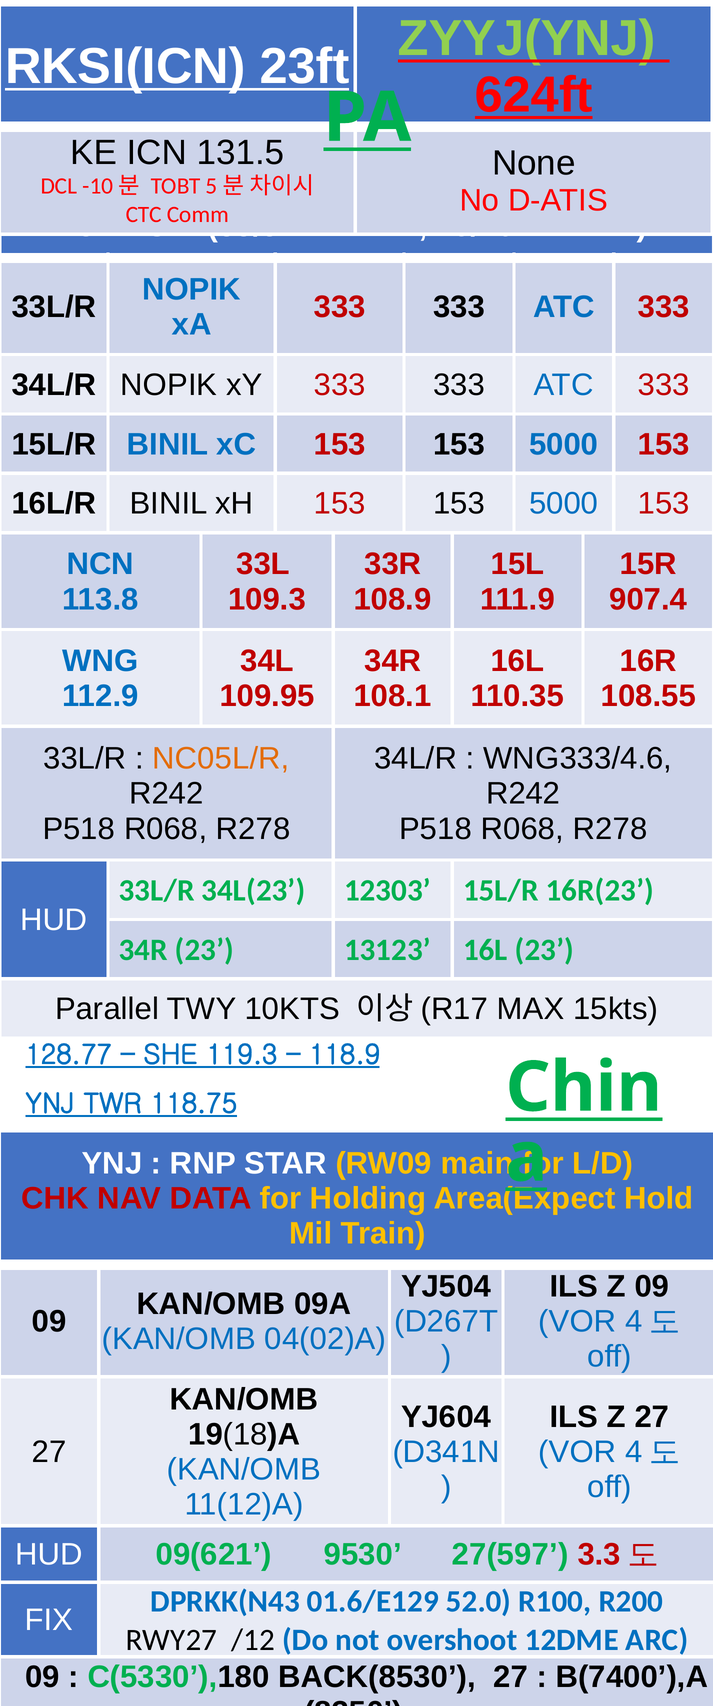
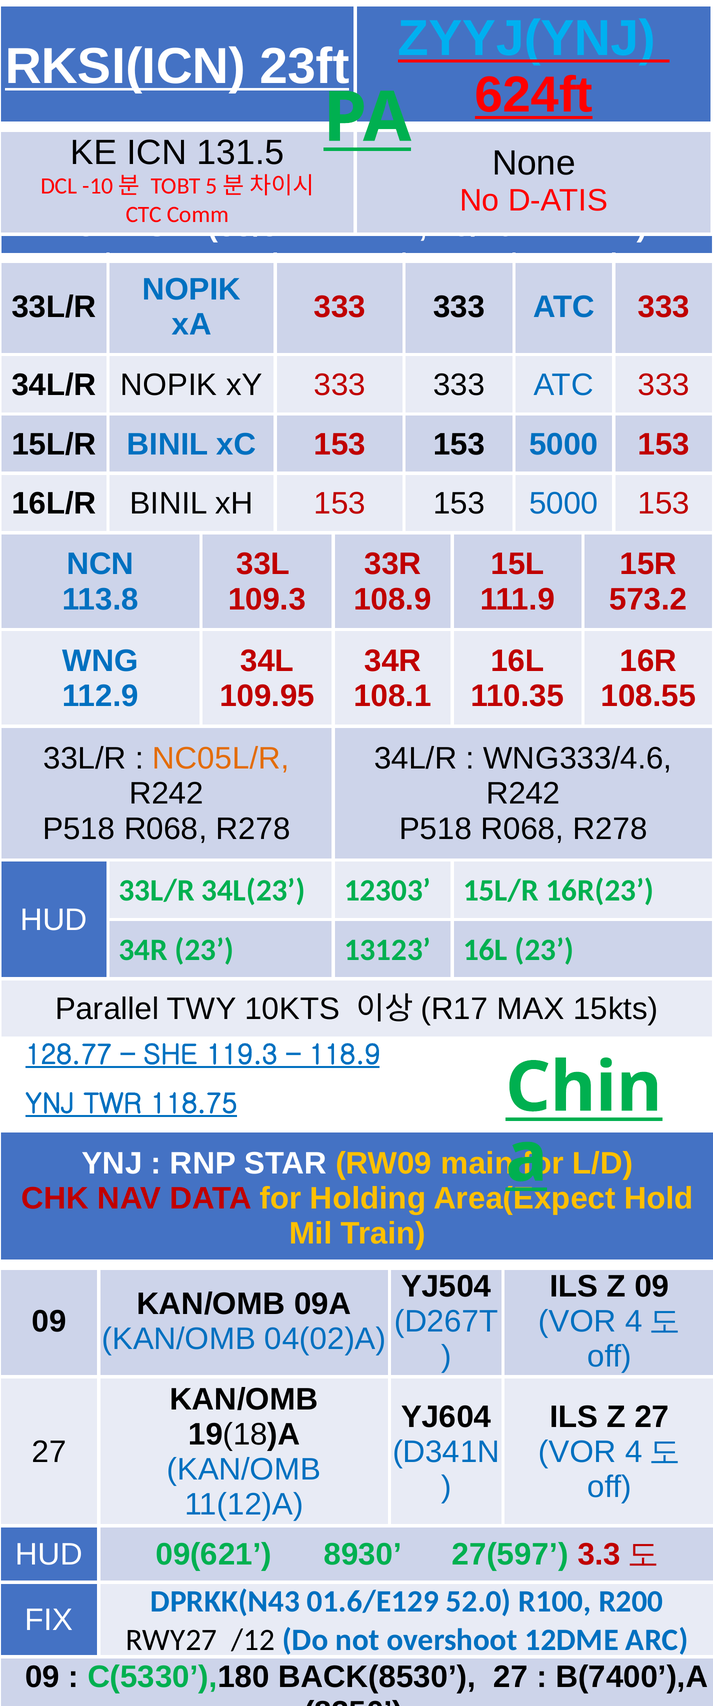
ZYYJ(YNJ colour: light green -> light blue (527, 38)
907.4: 907.4 -> 573.2 (648, 599)
9530: 9530 -> 8930 (363, 1555)
